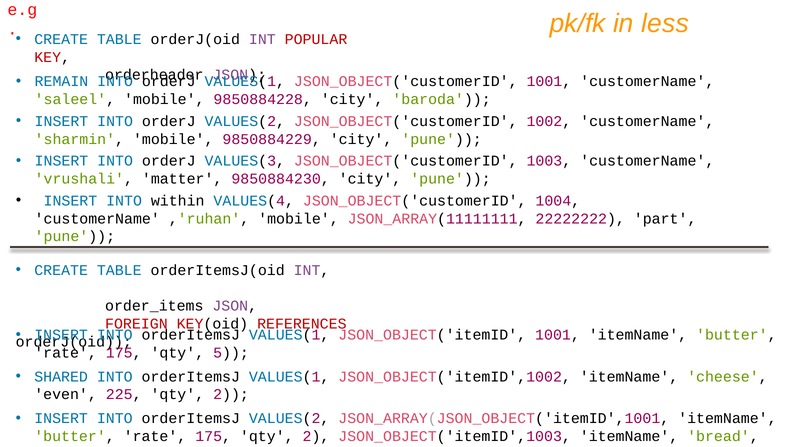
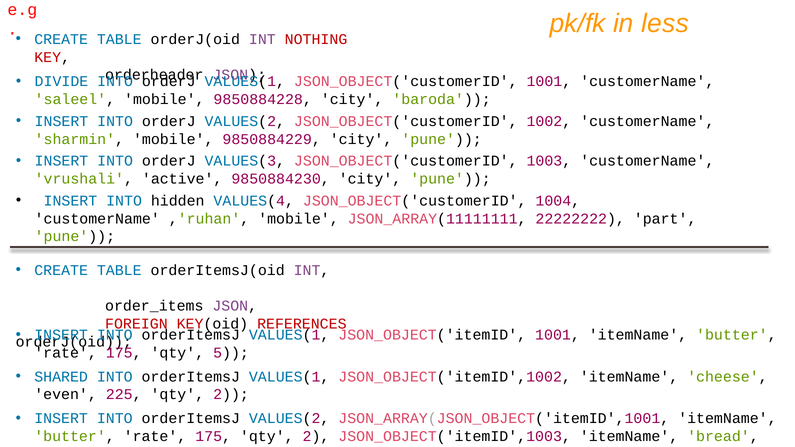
POPULAR: POPULAR -> NOTHING (316, 39)
REMAIN: REMAIN -> DIVIDE (61, 82)
matter: matter -> active (182, 179)
within: within -> hidden (178, 201)
